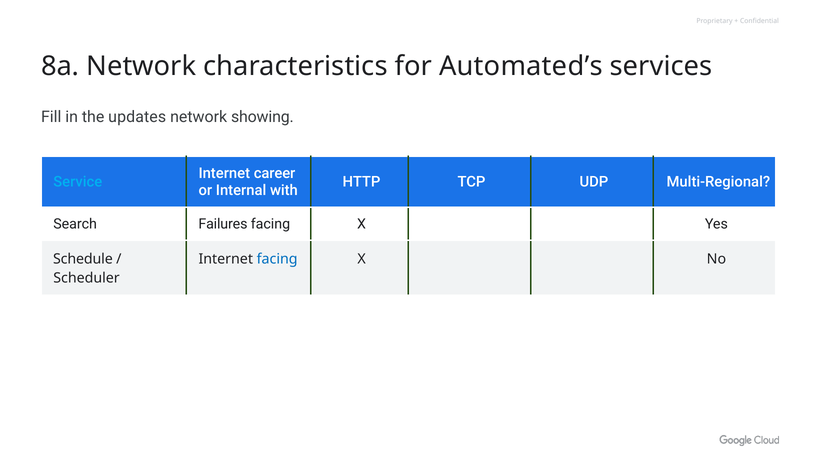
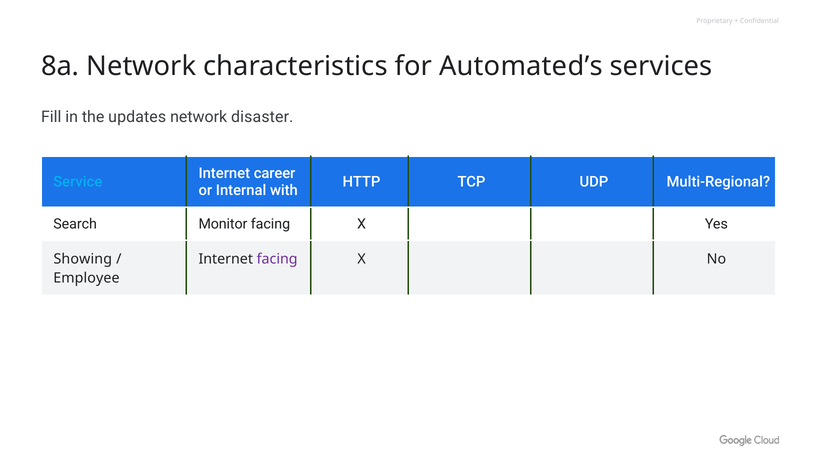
showing: showing -> disaster (262, 117)
Failures: Failures -> Monitor (223, 224)
Schedule: Schedule -> Showing (83, 259)
facing colour: blue -> purple (277, 259)
Scheduler: Scheduler -> Employee (86, 278)
